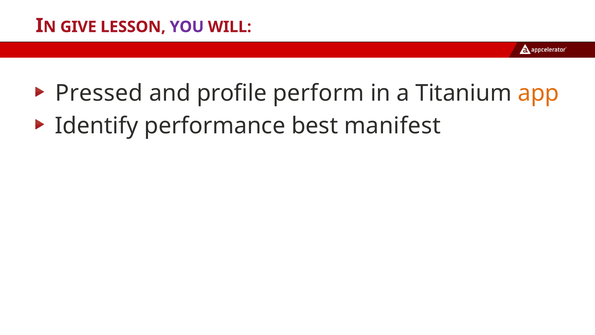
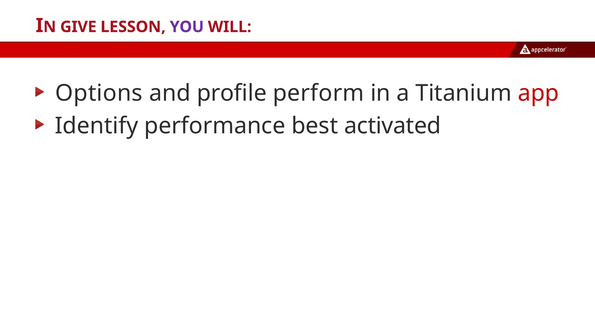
Pressed: Pressed -> Options (99, 93)
app colour: orange -> red (538, 93)
manifest: manifest -> activated (393, 126)
